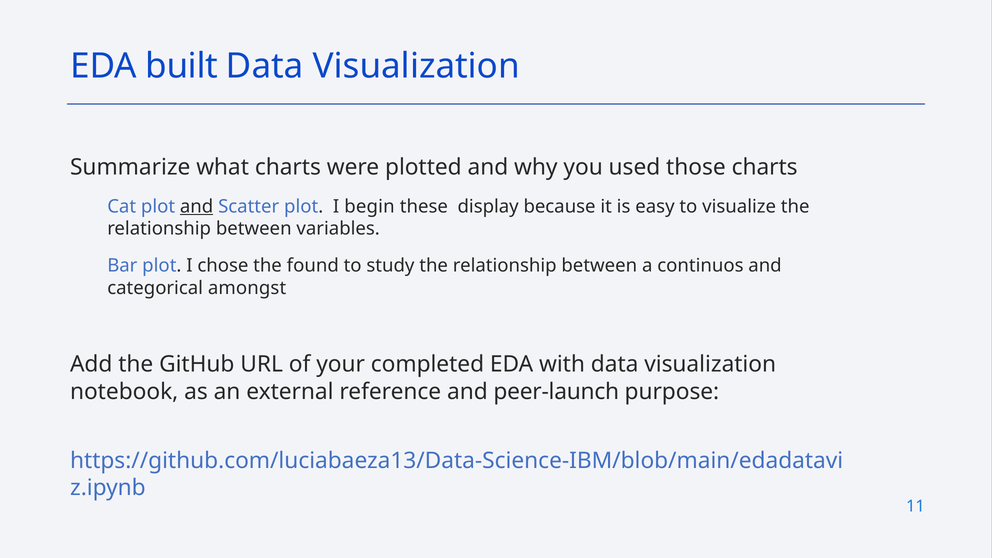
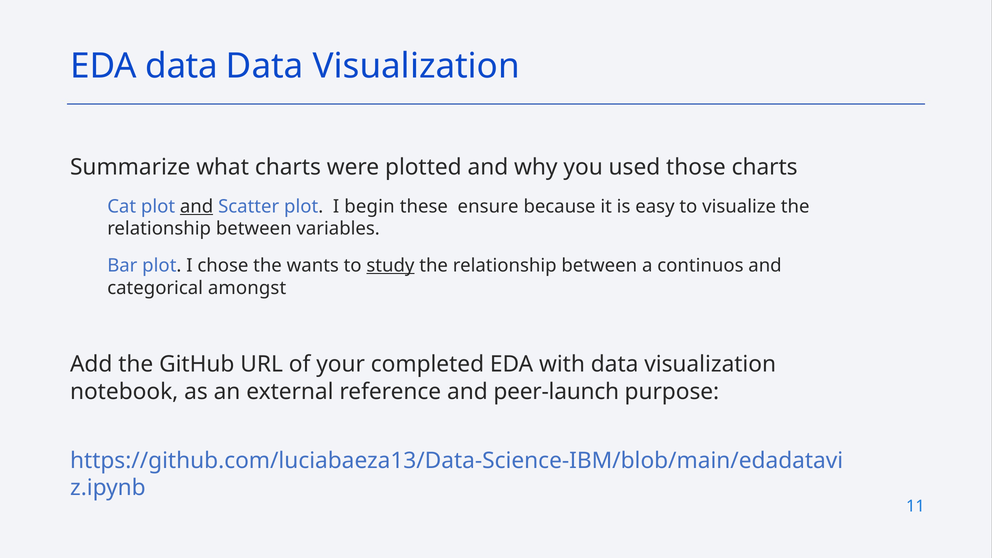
EDA built: built -> data (182, 66)
display: display -> ensure (488, 206)
found: found -> wants (313, 266)
study underline: none -> present (390, 266)
